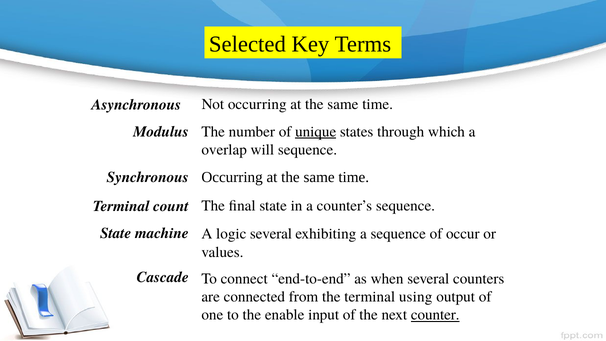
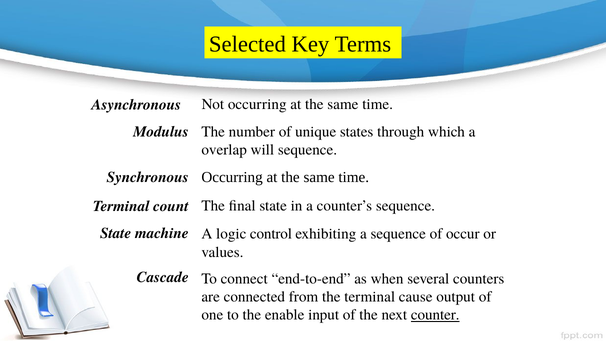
unique underline: present -> none (316, 132)
logic several: several -> control (271, 234)
using: using -> cause (416, 297)
